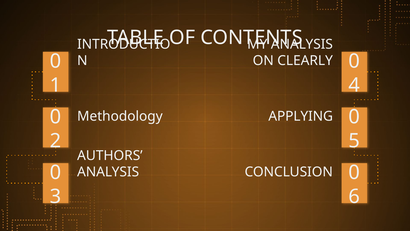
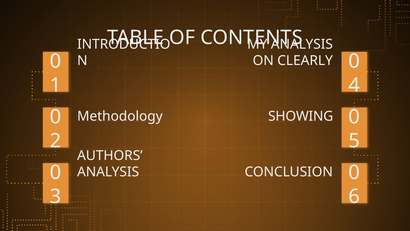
APPLYING: APPLYING -> SHOWING (301, 116)
